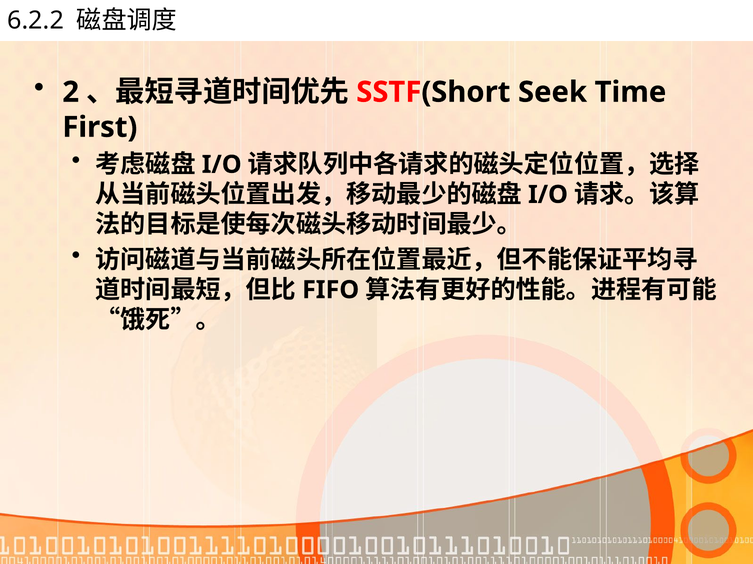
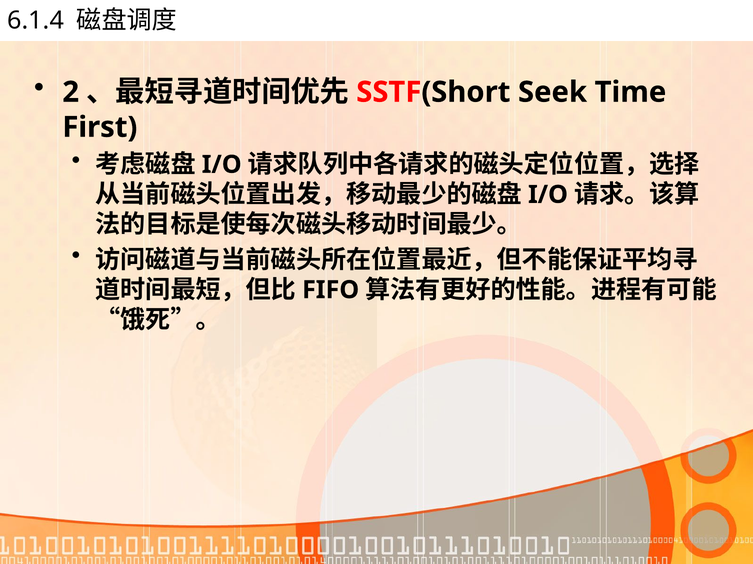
6.2.2: 6.2.2 -> 6.1.4 (36, 21)
